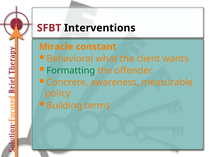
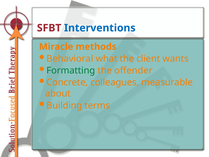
Interventions colour: black -> blue (100, 28)
constant: constant -> methods (96, 47)
awareness: awareness -> colleagues (115, 82)
policy: policy -> about (58, 93)
